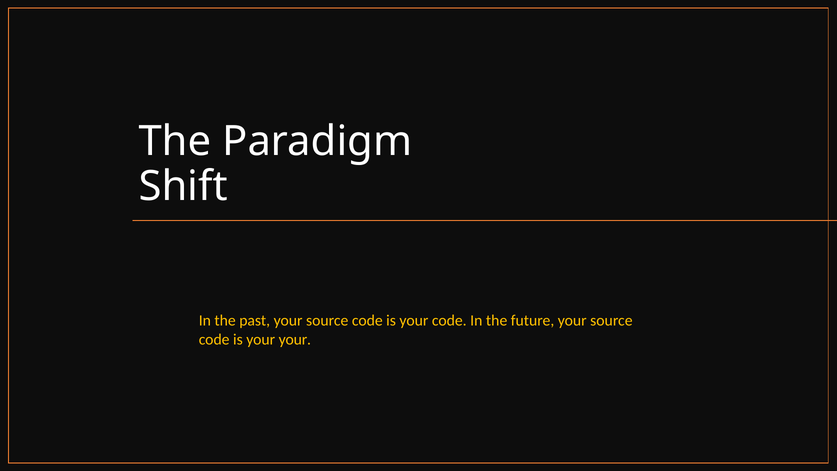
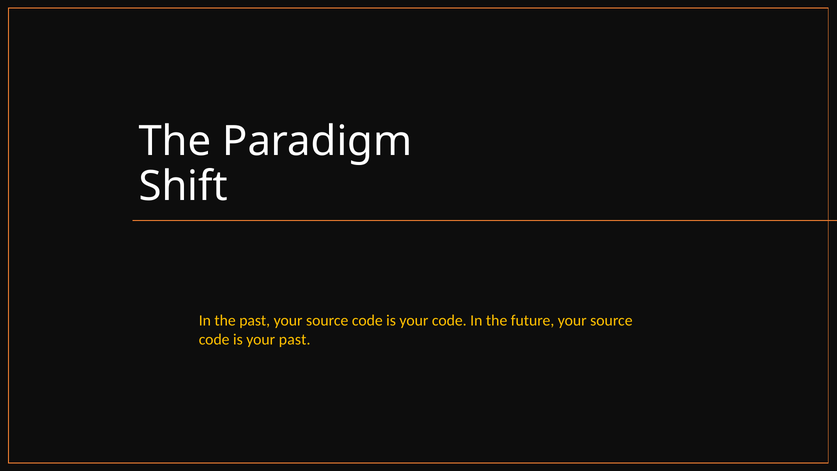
your your: your -> past (295, 339)
